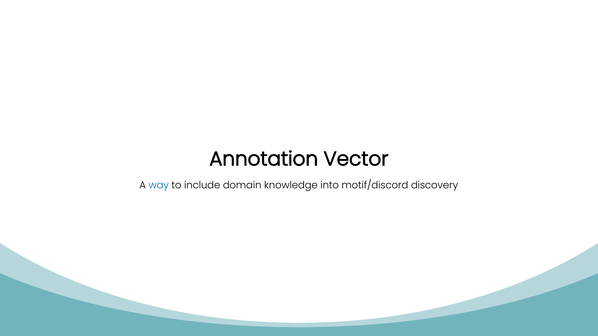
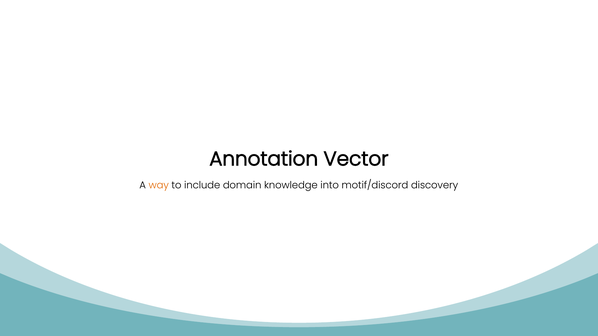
way colour: blue -> orange (159, 186)
